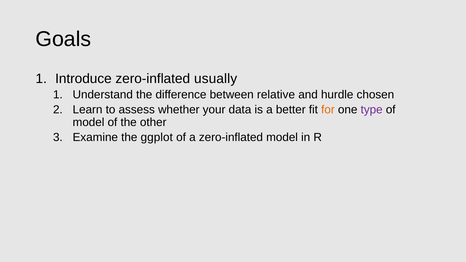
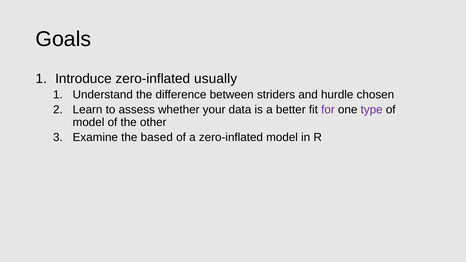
relative: relative -> striders (276, 95)
for colour: orange -> purple (328, 110)
ggplot: ggplot -> based (157, 137)
